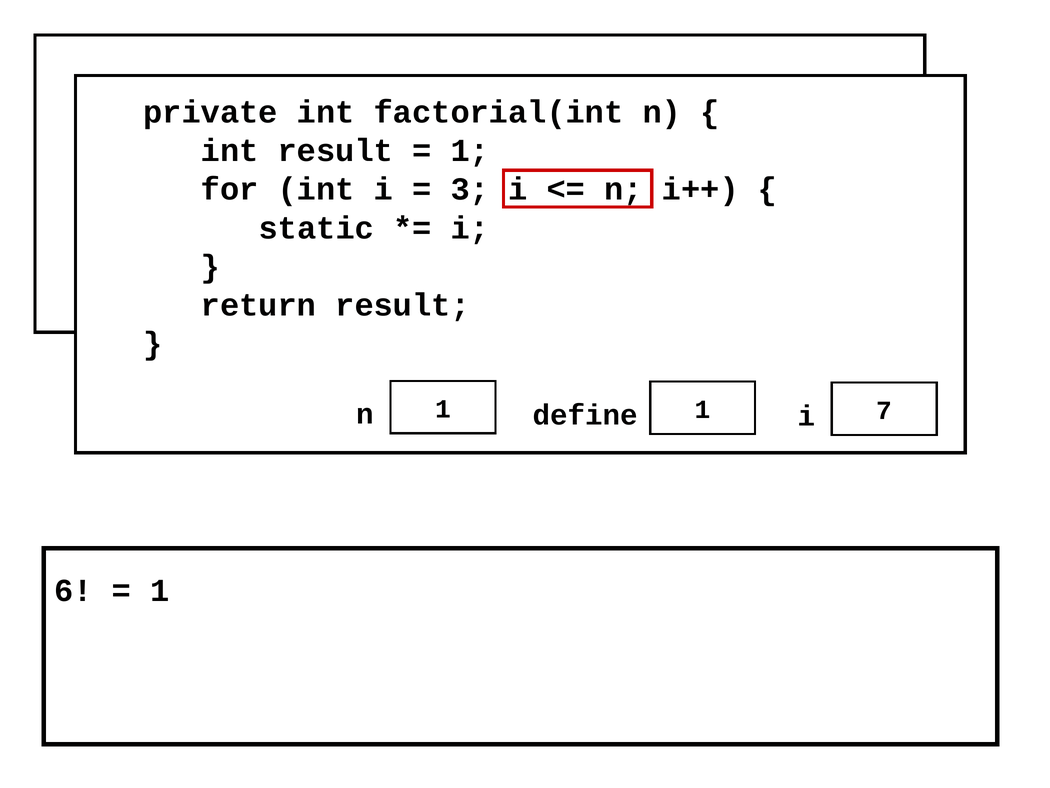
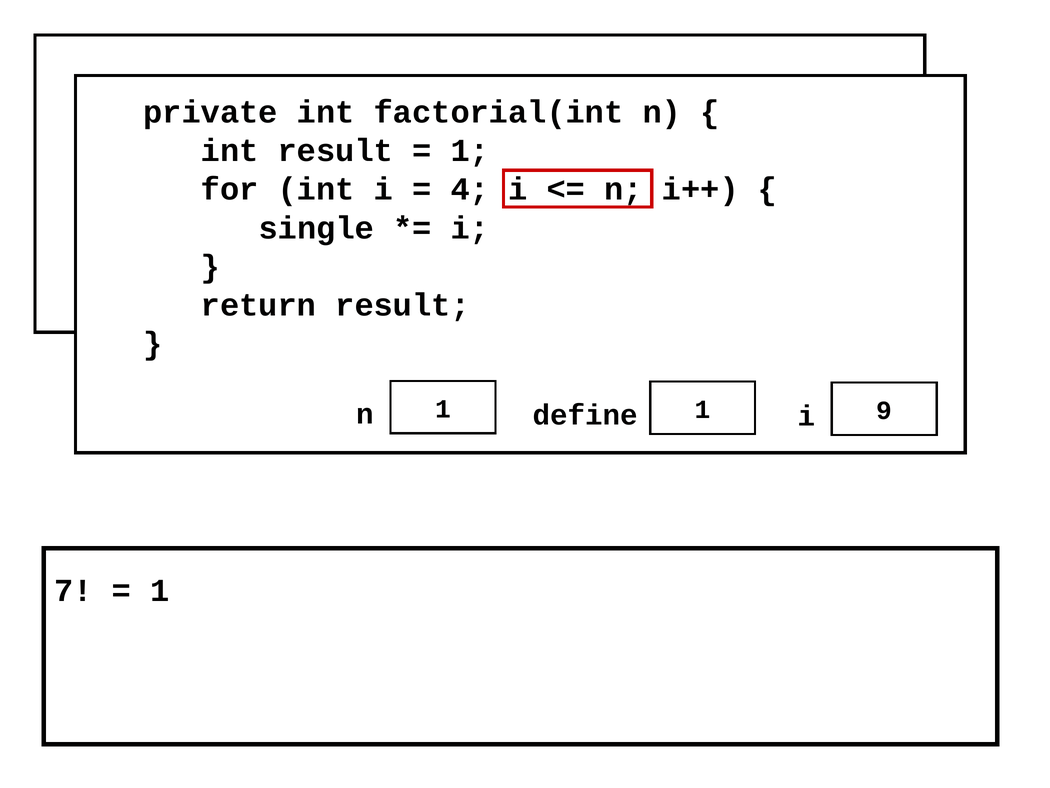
3: 3 -> 4 (470, 189)
static: static -> single (316, 228)
7: 7 -> 9 (884, 410)
6: 6 -> 7 (73, 590)
